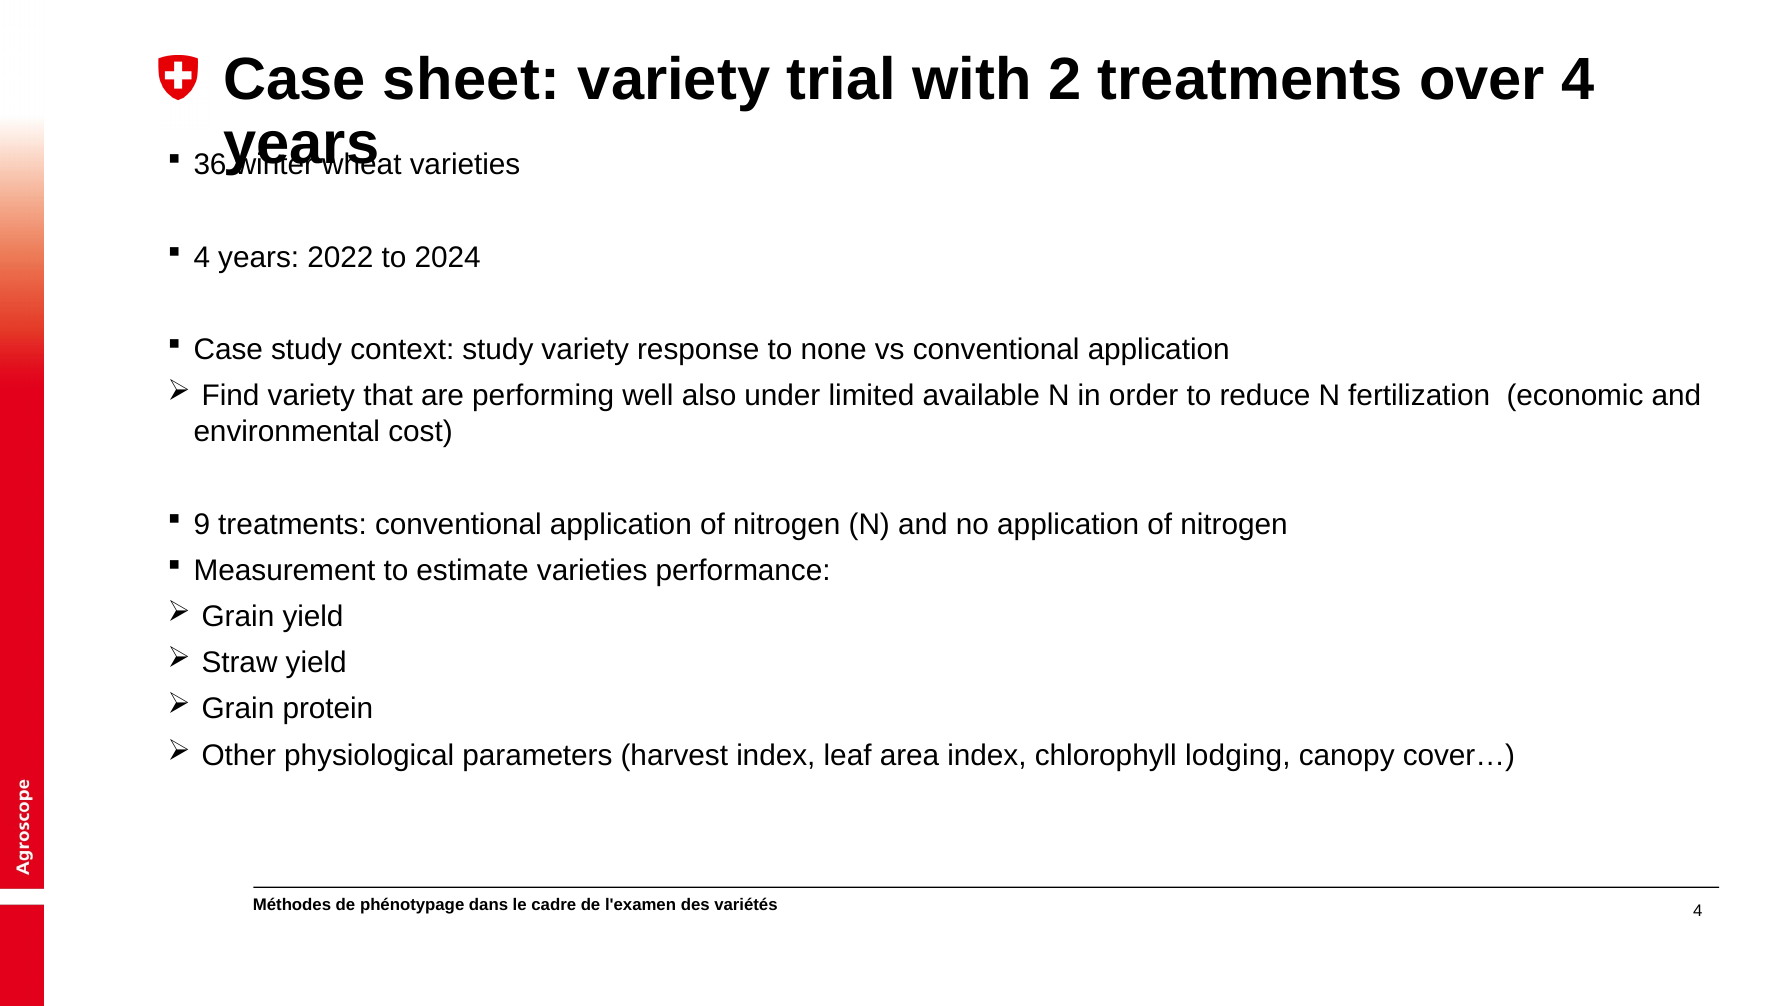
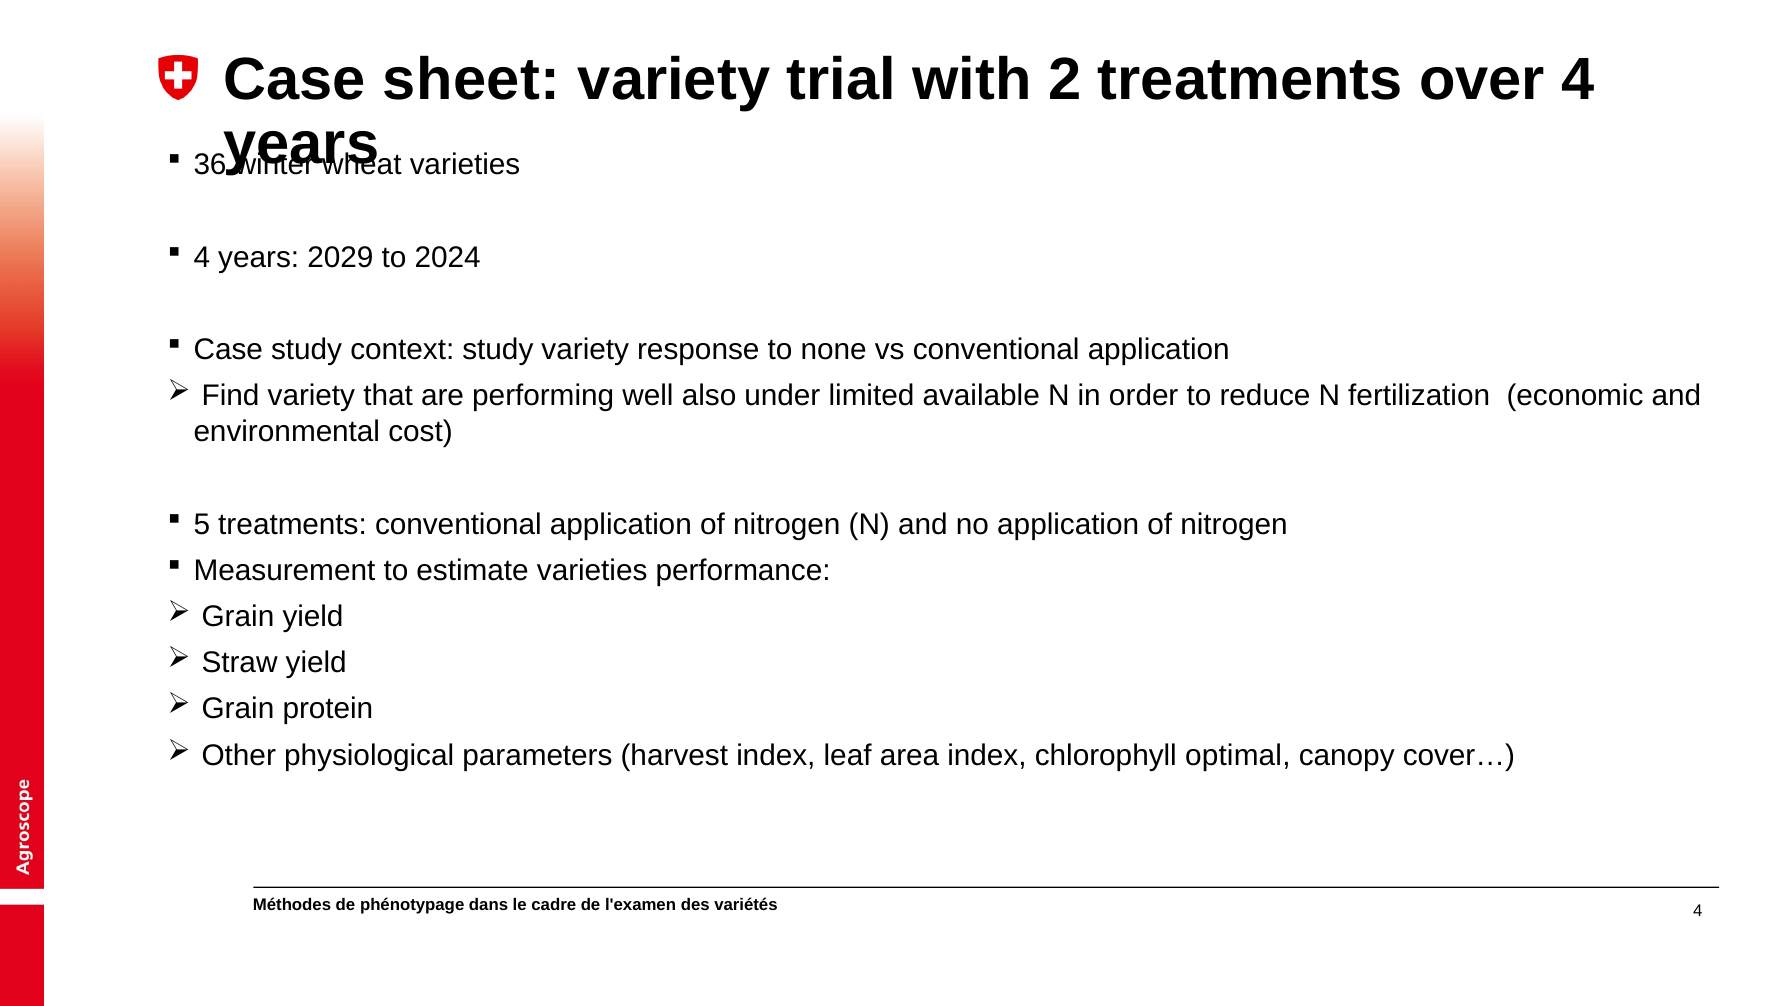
2022: 2022 -> 2029 (340, 257)
9: 9 -> 5 (202, 524)
lodging: lodging -> optimal (1238, 755)
